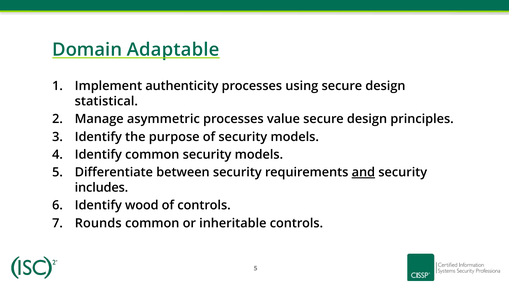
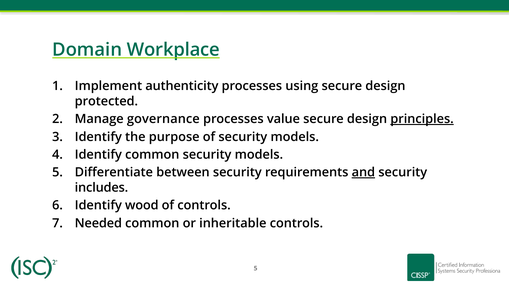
Adaptable: Adaptable -> Workplace (173, 50)
statistical: statistical -> protected (106, 101)
asymmetric: asymmetric -> governance (163, 119)
principles underline: none -> present (422, 119)
Rounds: Rounds -> Needed (98, 223)
